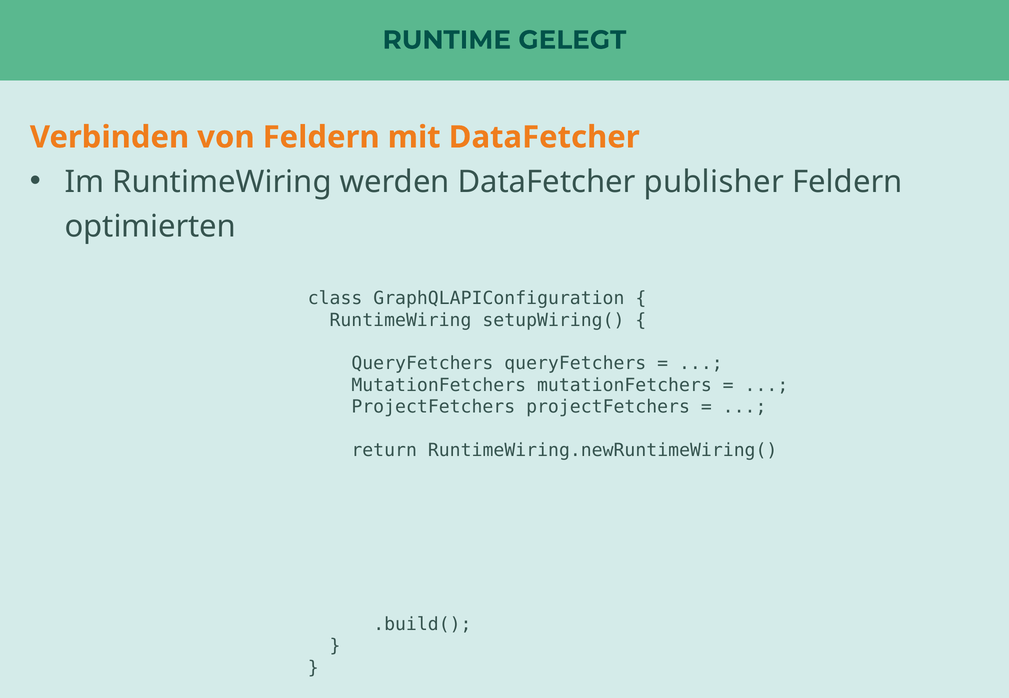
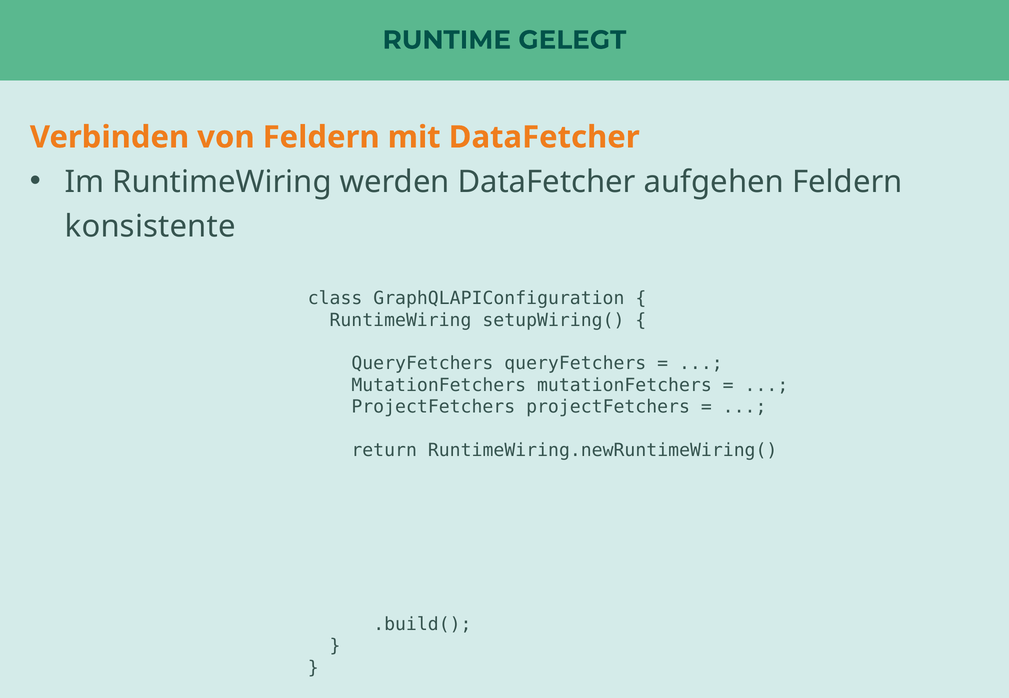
publisher: publisher -> aufgehen (714, 182)
optimierten: optimierten -> konsistente (150, 227)
